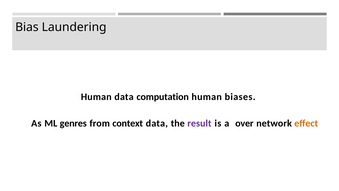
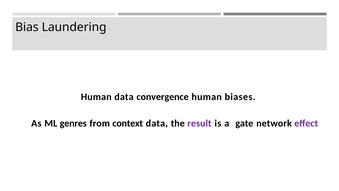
computation: computation -> convergence (163, 97)
over: over -> gate (244, 123)
eﬀect colour: orange -> purple (306, 123)
